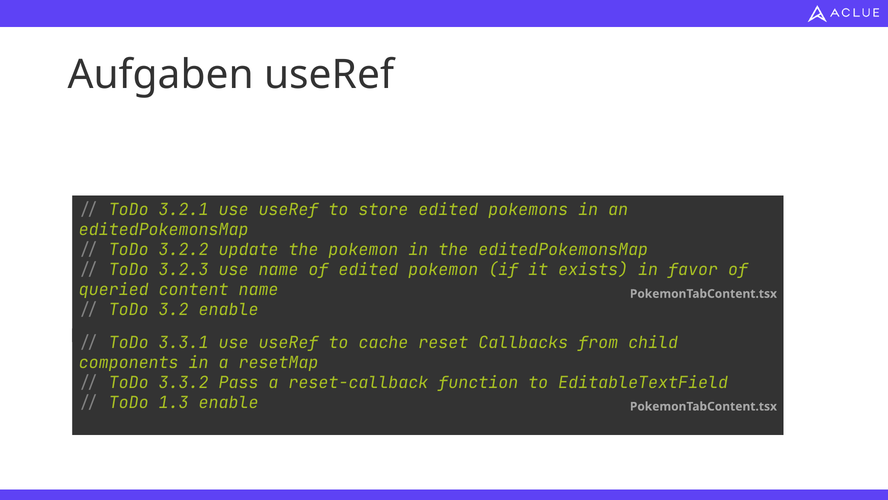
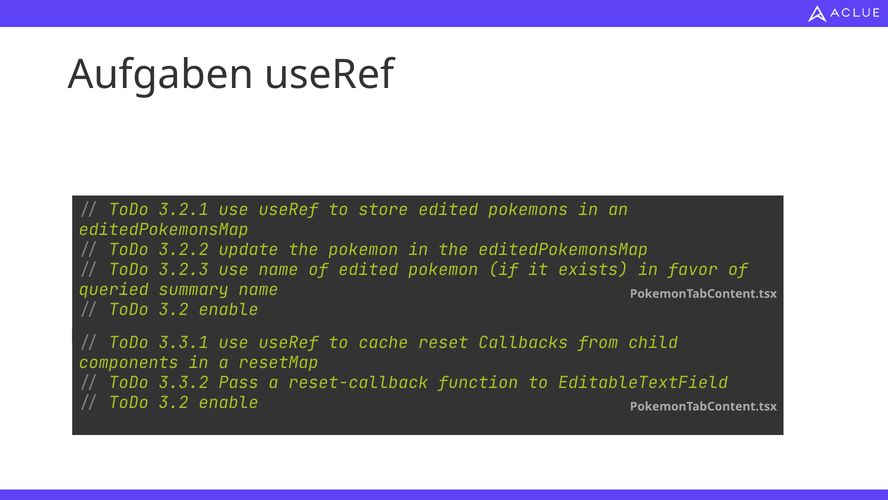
content: content -> summary (194, 290)
1.3: 1.3 -> 3.2 (174, 402)
